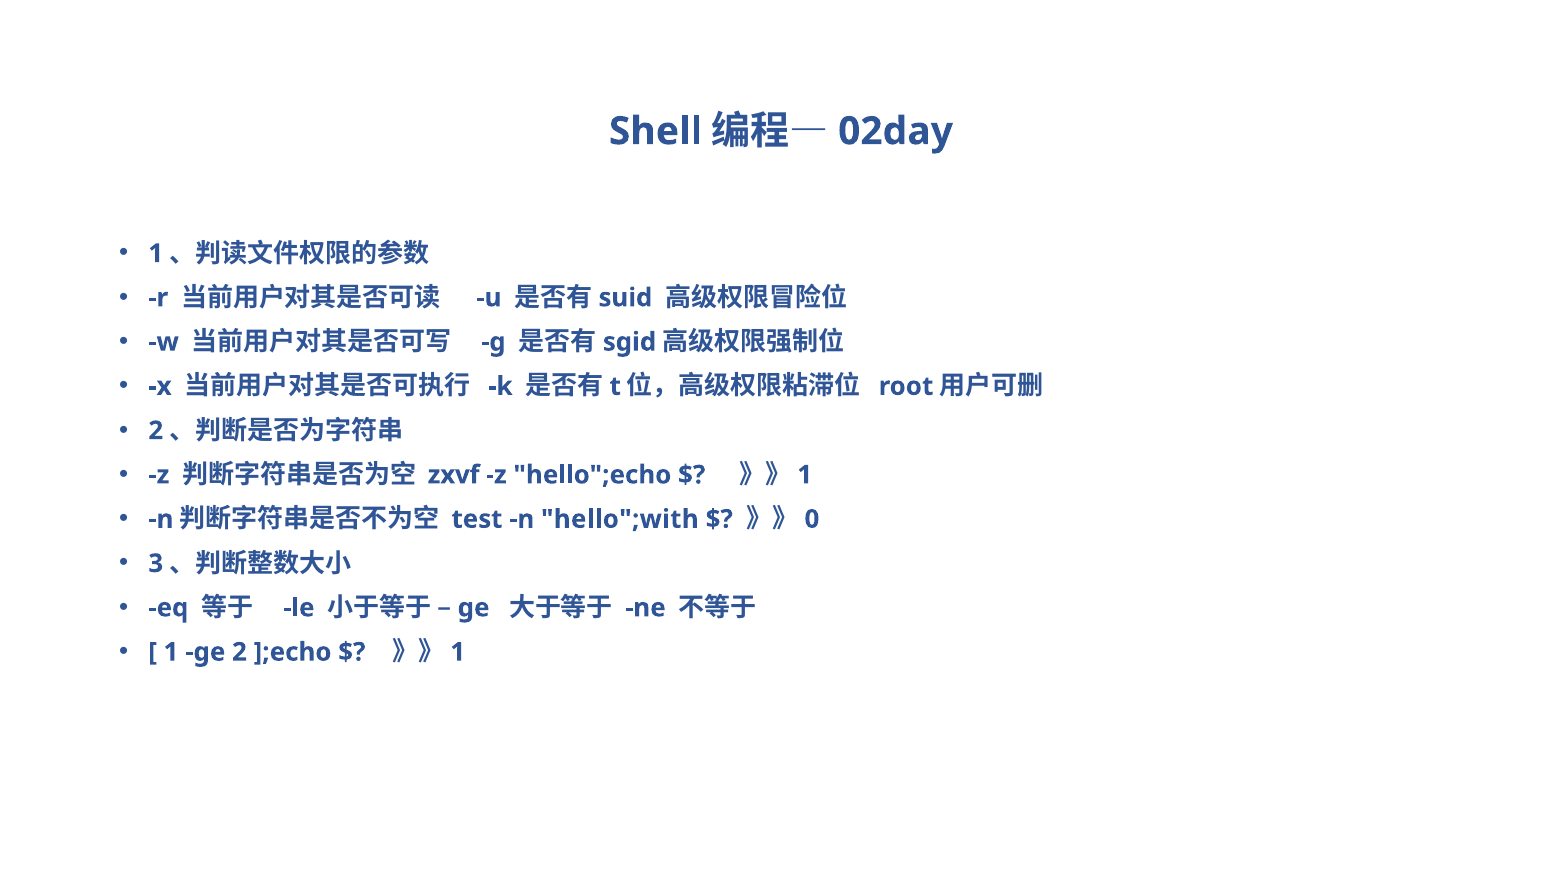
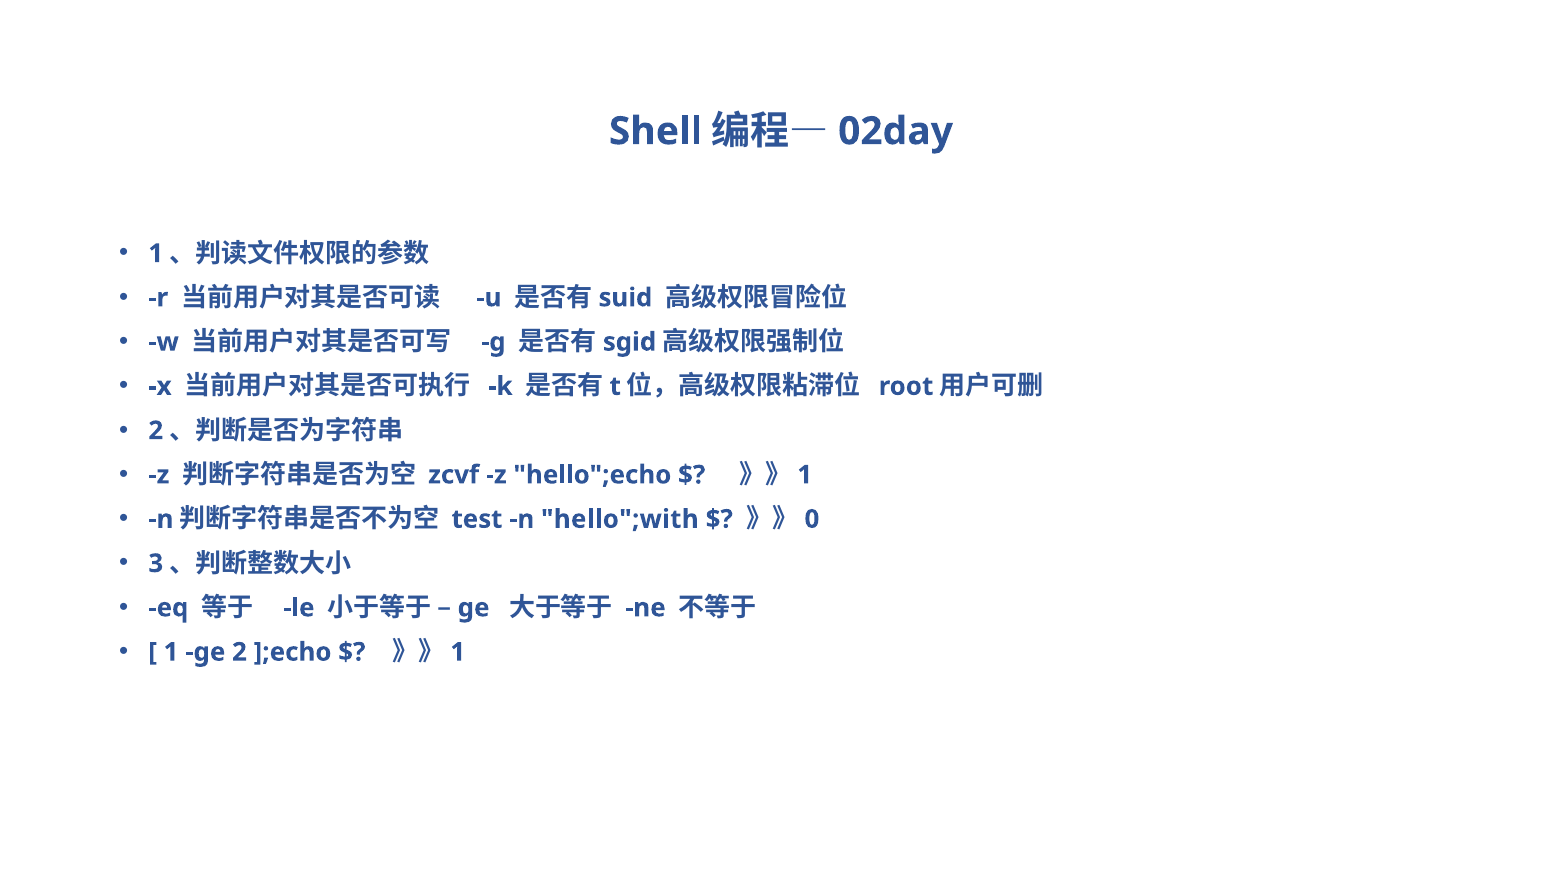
zxvf: zxvf -> zcvf (454, 475)
